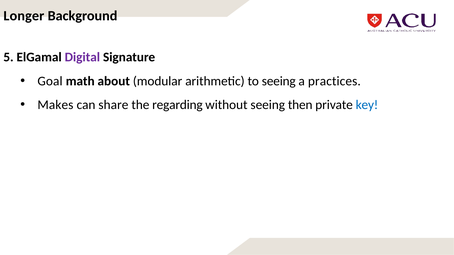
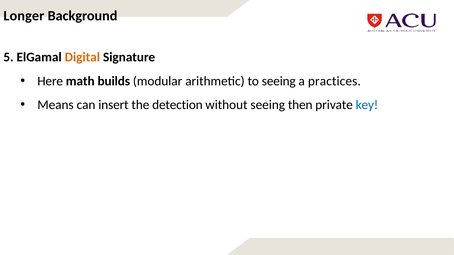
Digital colour: purple -> orange (82, 57)
Goal: Goal -> Here (50, 81)
about: about -> builds (114, 81)
Makes: Makes -> Means (56, 105)
share: share -> insert (113, 105)
regarding: regarding -> detection (177, 105)
